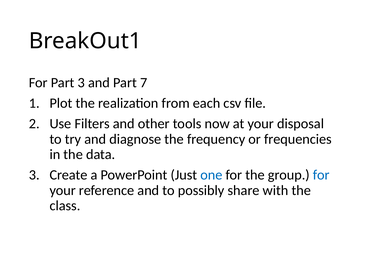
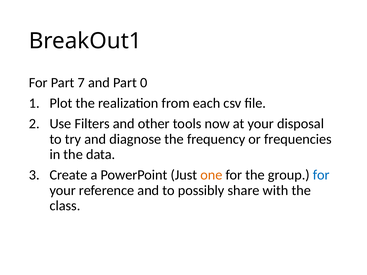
Part 3: 3 -> 7 (81, 83)
7: 7 -> 0 (144, 83)
one colour: blue -> orange (211, 175)
